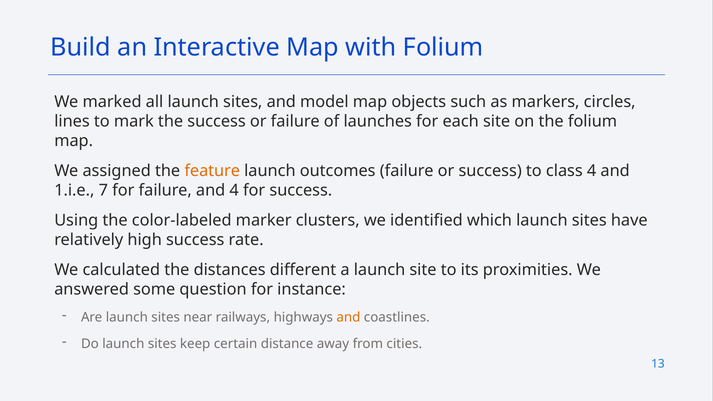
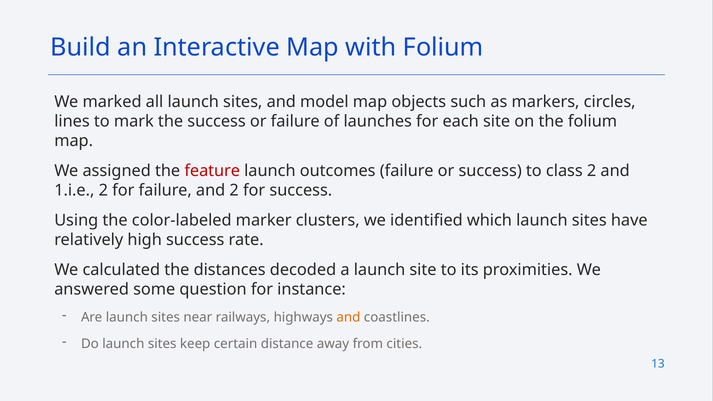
feature colour: orange -> red (212, 171)
class 4: 4 -> 2 (592, 171)
1.i.e 7: 7 -> 2 (103, 190)
and 4: 4 -> 2 (234, 190)
different: different -> decoded (303, 270)
